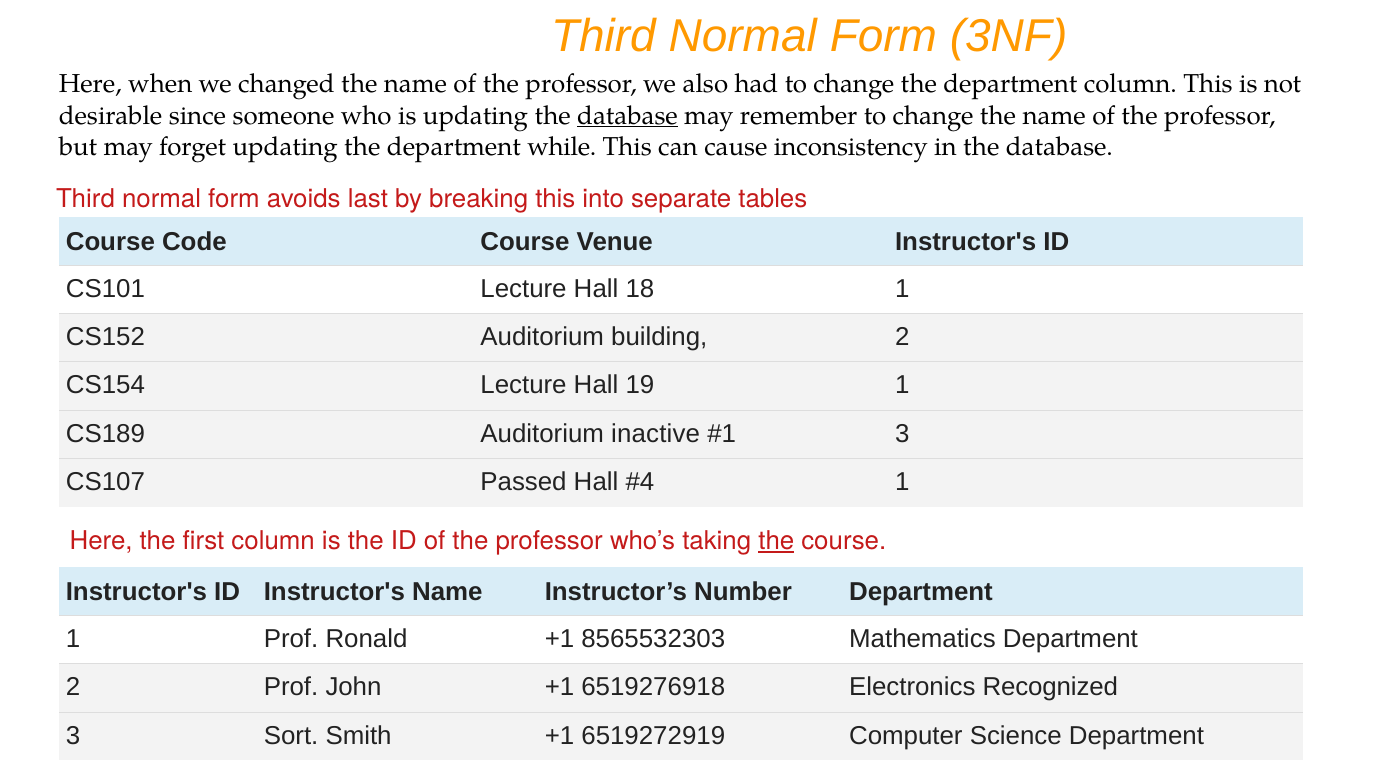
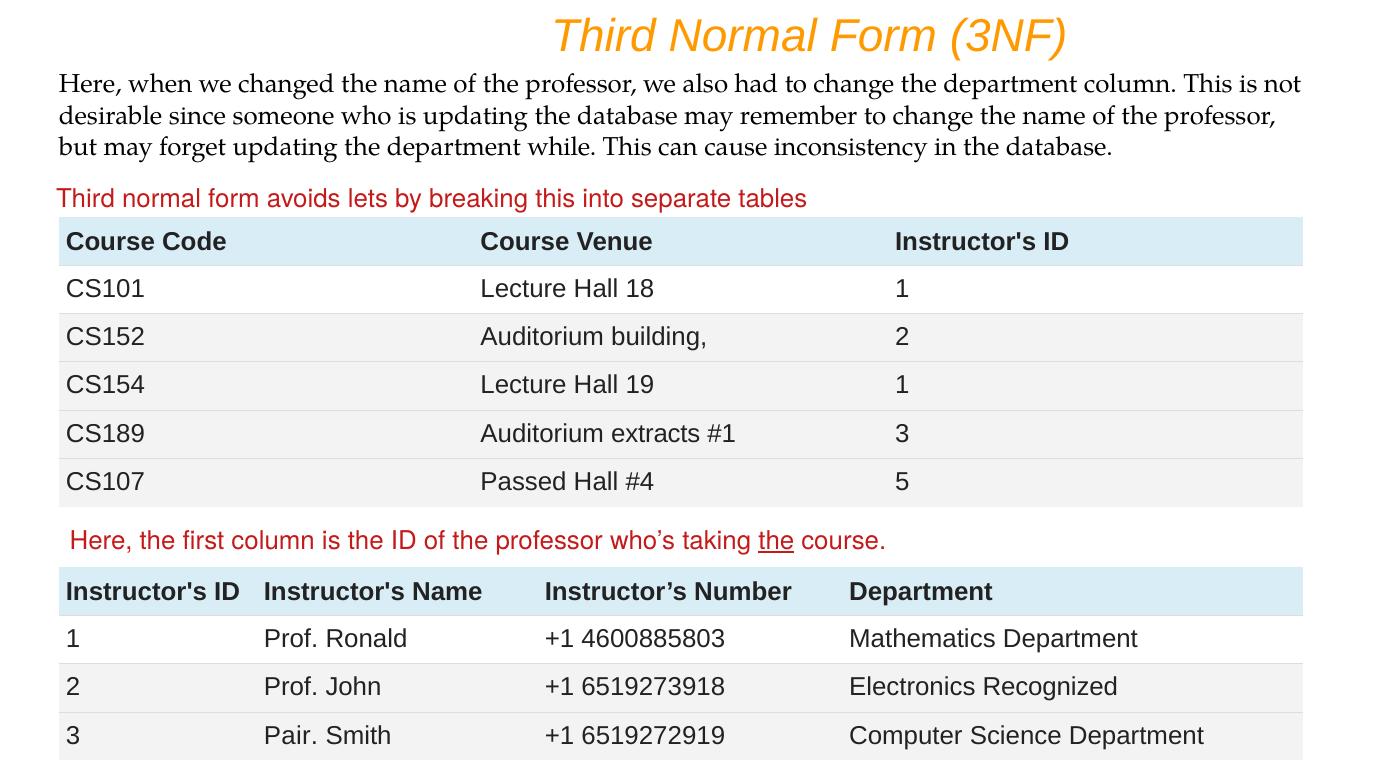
database underline: present -> none (628, 116)
last: last -> lets (368, 199)
inactive: inactive -> extracts (656, 434)
1: 1 -> 5 (902, 482)
8565532303: 8565532303 -> 4600885803 (653, 639)
6519276918: 6519276918 -> 6519273918 (653, 688)
Sort: Sort -> Pair (291, 736)
